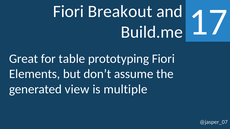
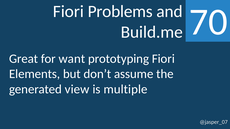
Breakout: Breakout -> Problems (120, 11)
17: 17 -> 70 (208, 22)
table: table -> want (72, 59)
